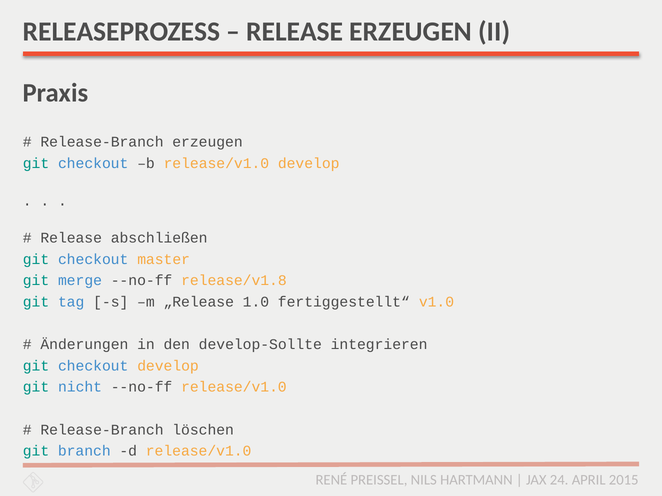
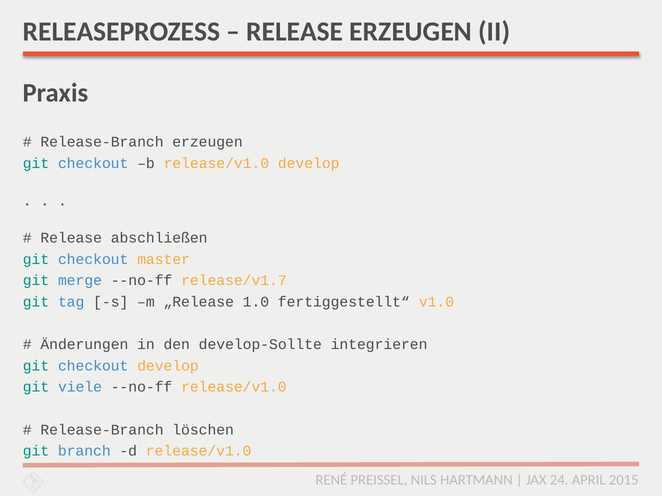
release/v1.8: release/v1.8 -> release/v1.7 (234, 281)
nicht: nicht -> viele (80, 387)
